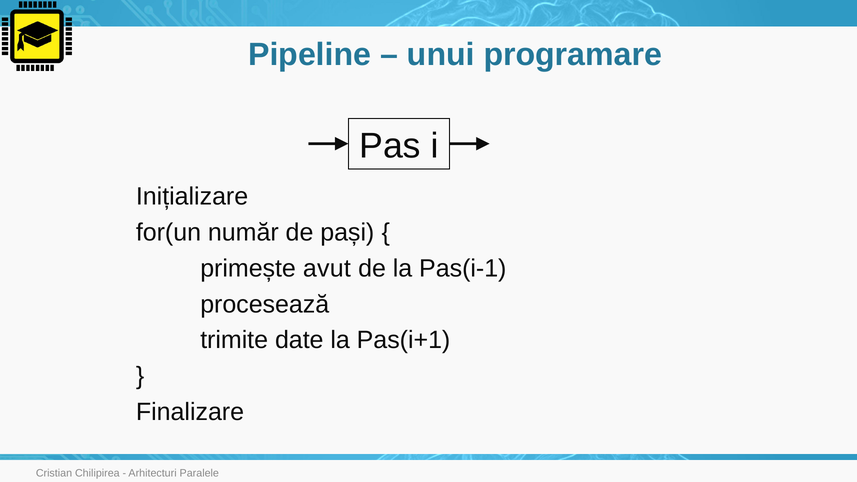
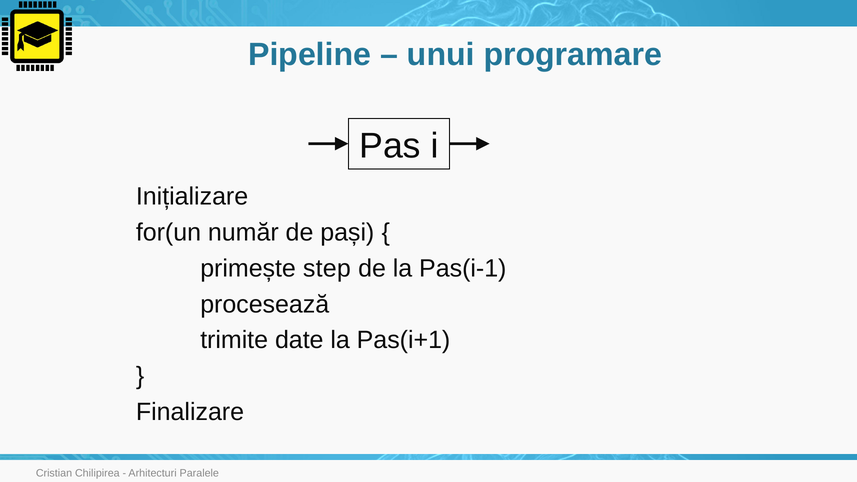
avut: avut -> step (327, 268)
